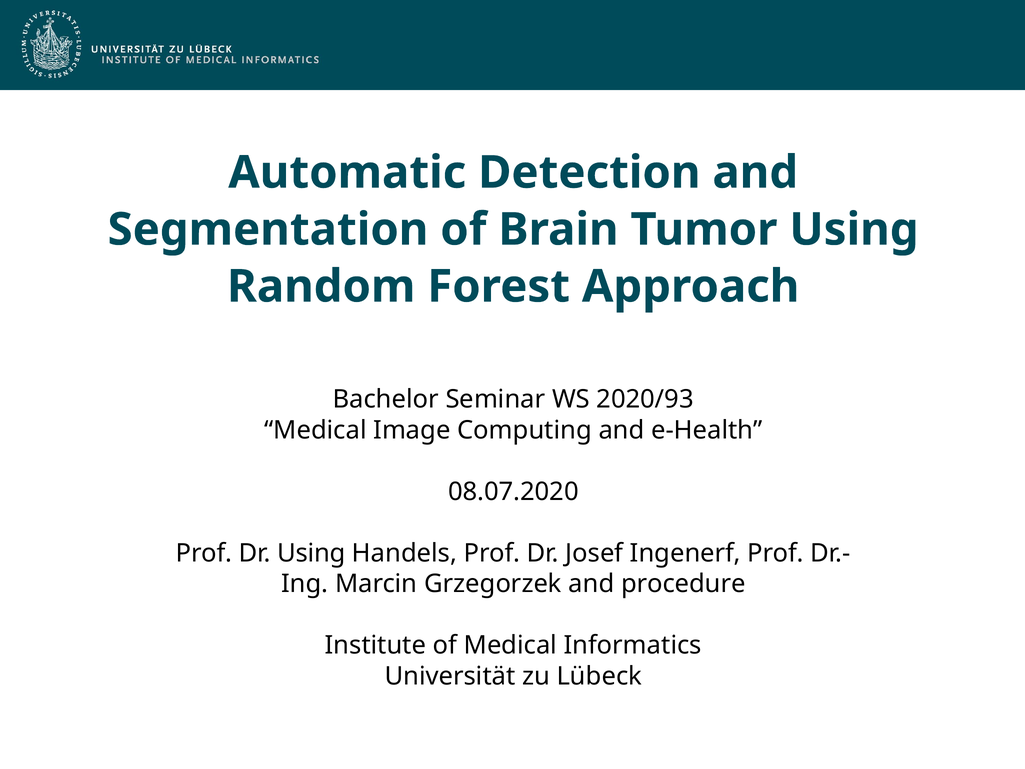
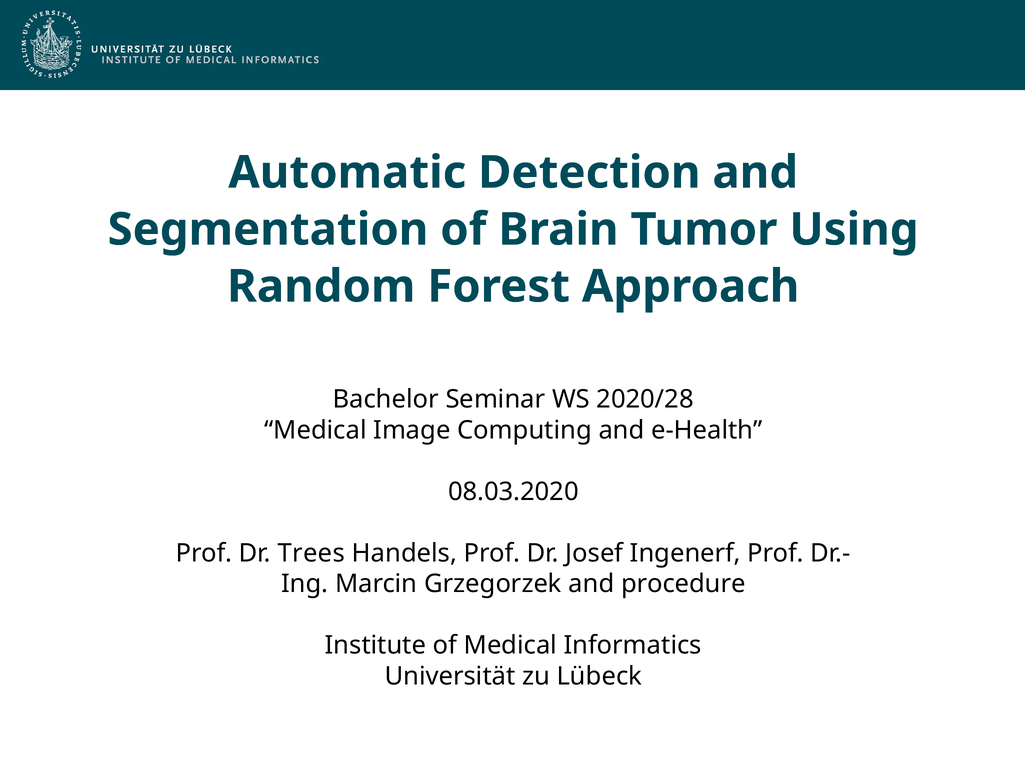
2020/93: 2020/93 -> 2020/28 (645, 399)
08.07.2020: 08.07.2020 -> 08.03.2020 (513, 491)
Dr Using: Using -> Trees (311, 553)
